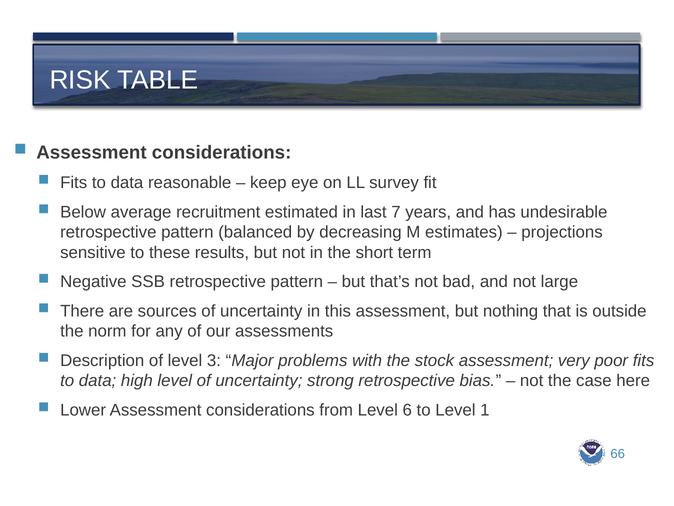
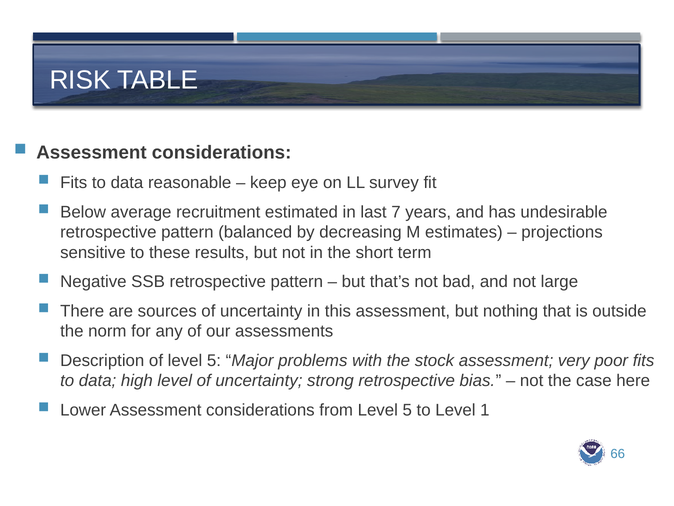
of level 3: 3 -> 5 (214, 360)
from Level 6: 6 -> 5 (407, 410)
